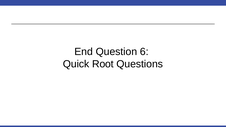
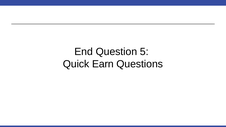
6: 6 -> 5 (144, 52)
Root: Root -> Earn (103, 64)
